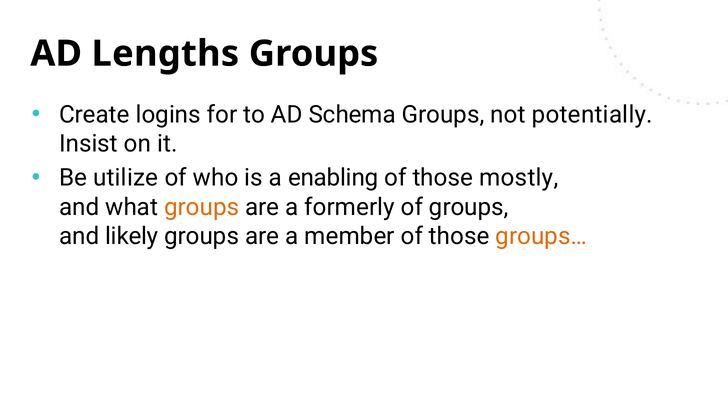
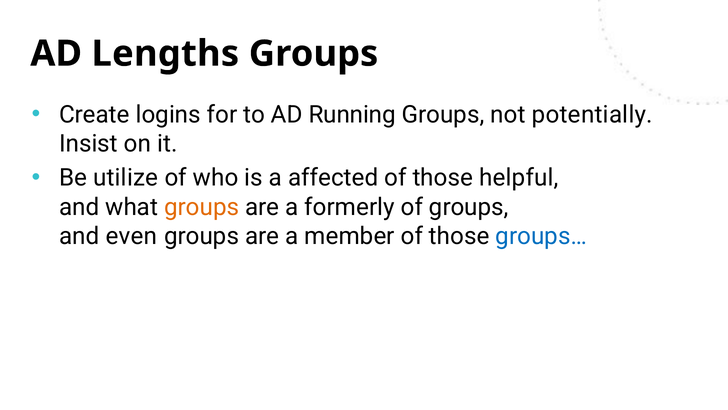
Schema: Schema -> Running (352, 114)
enabling: enabling -> affected (333, 178)
mostly: mostly -> helpful (519, 178)
likely: likely -> even (132, 236)
groups… colour: orange -> blue (541, 236)
